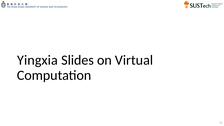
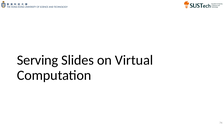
Yingxia: Yingxia -> Serving (38, 60)
